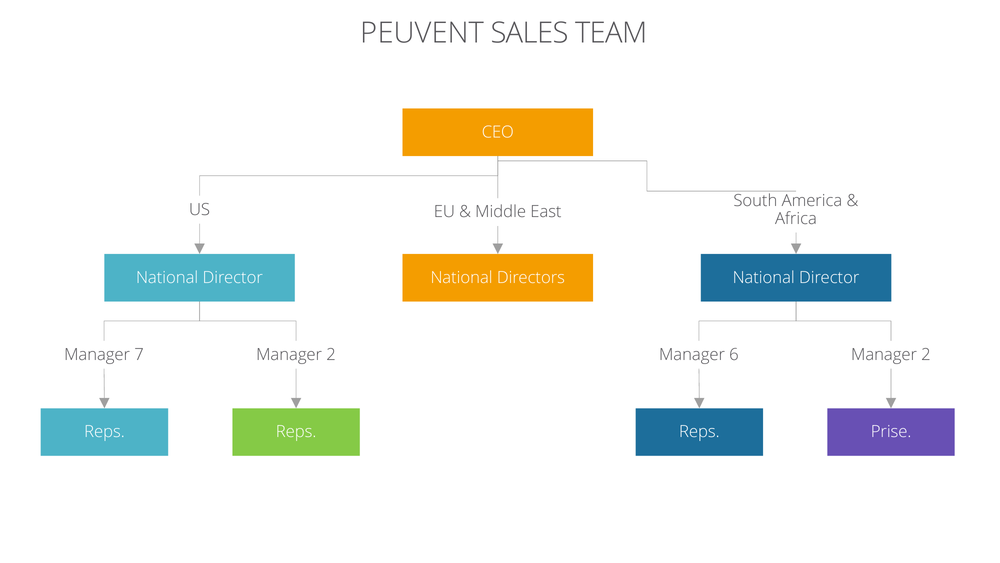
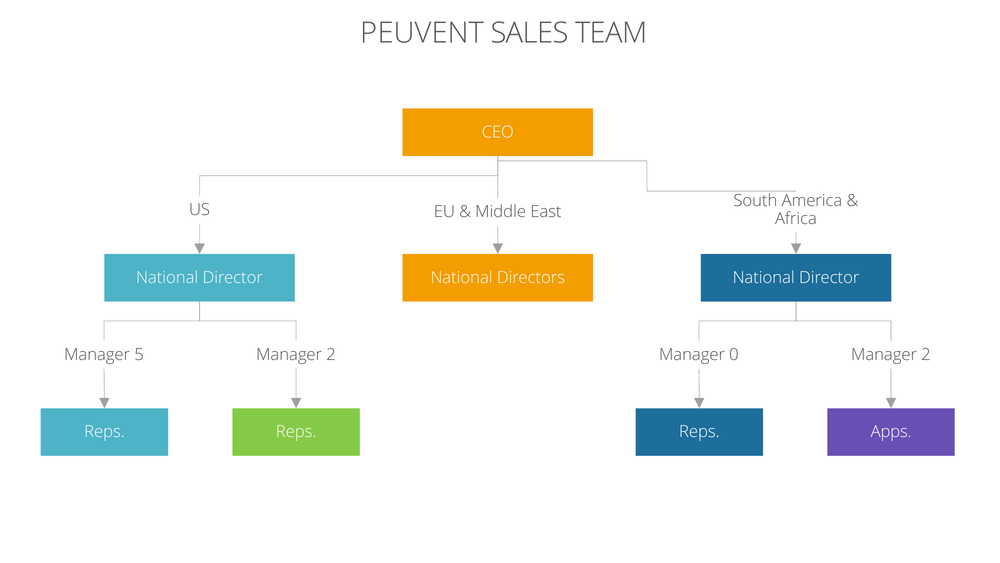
7: 7 -> 5 (139, 354)
6: 6 -> 0 (734, 354)
Prise: Prise -> Apps (891, 432)
